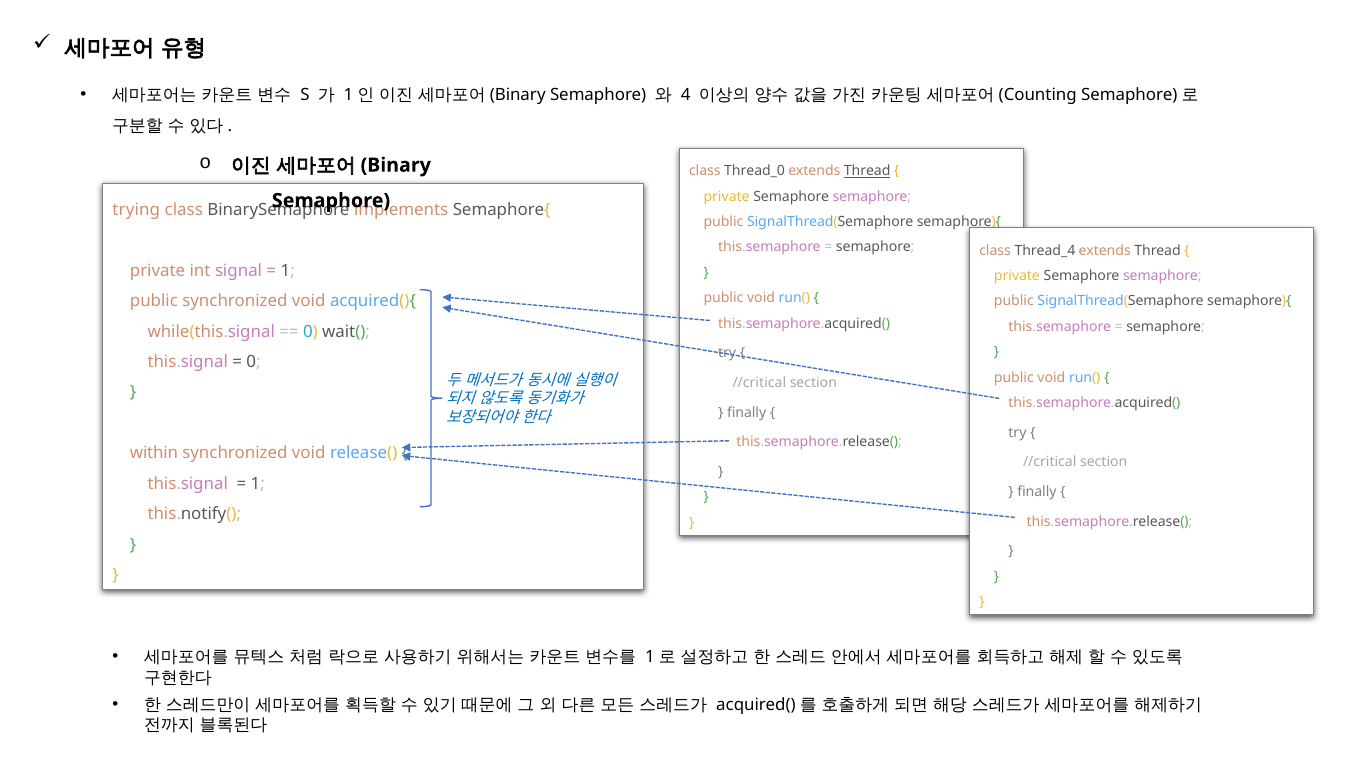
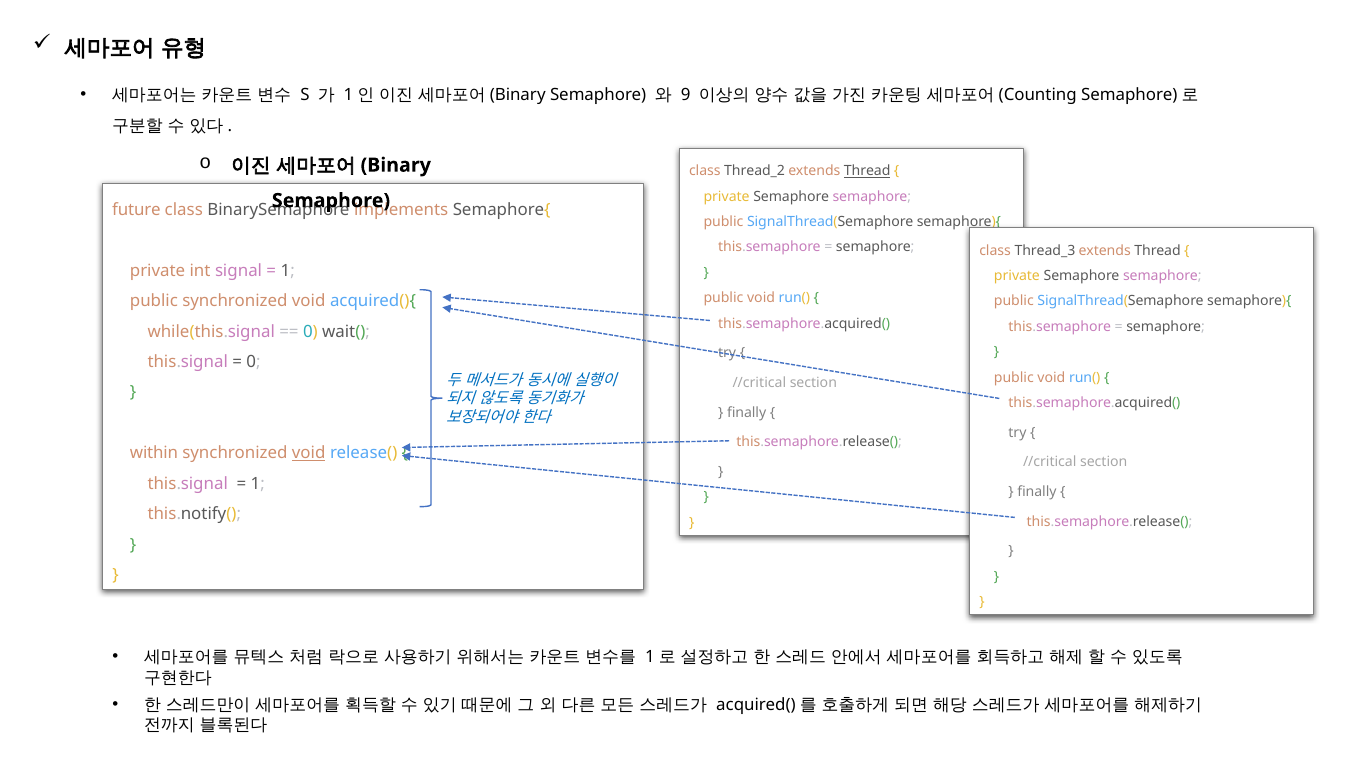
4: 4 -> 9 (686, 95)
Thread_0: Thread_0 -> Thread_2 (755, 171)
trying: trying -> future (136, 210)
Thread_4: Thread_4 -> Thread_3 (1045, 251)
void underline: none -> present (309, 453)
